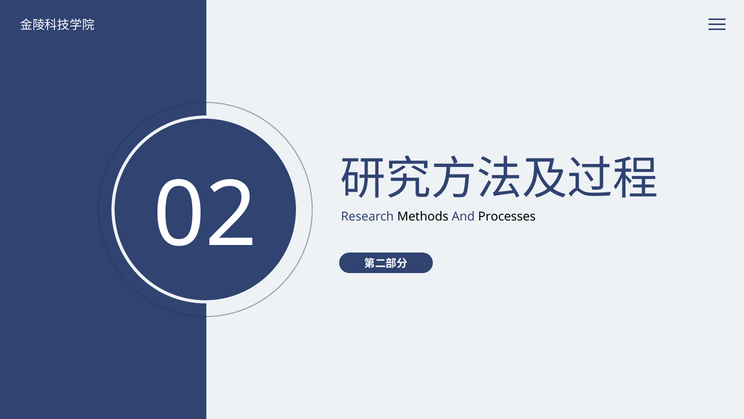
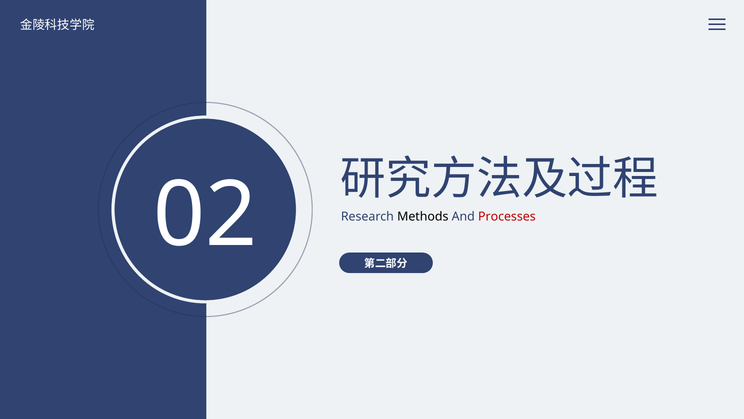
Processes colour: black -> red (507, 216)
